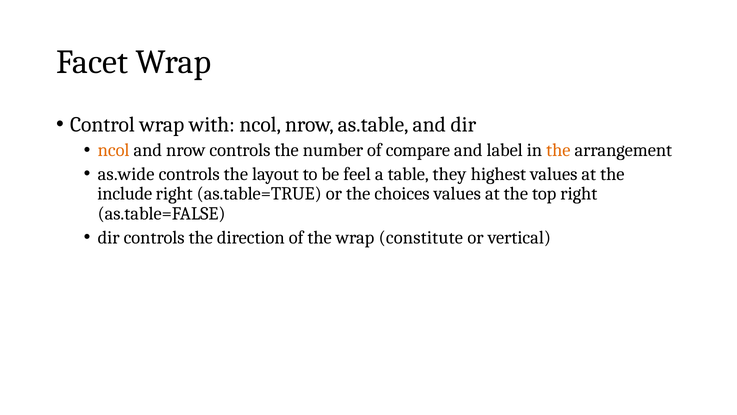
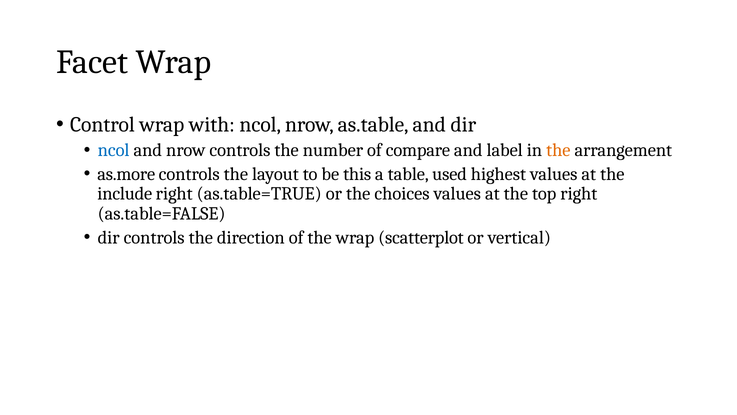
ncol colour: orange -> blue (114, 150)
as.wide: as.wide -> as.more (126, 174)
feel: feel -> this (357, 174)
they: they -> used (450, 174)
constitute: constitute -> scatterplot (421, 237)
